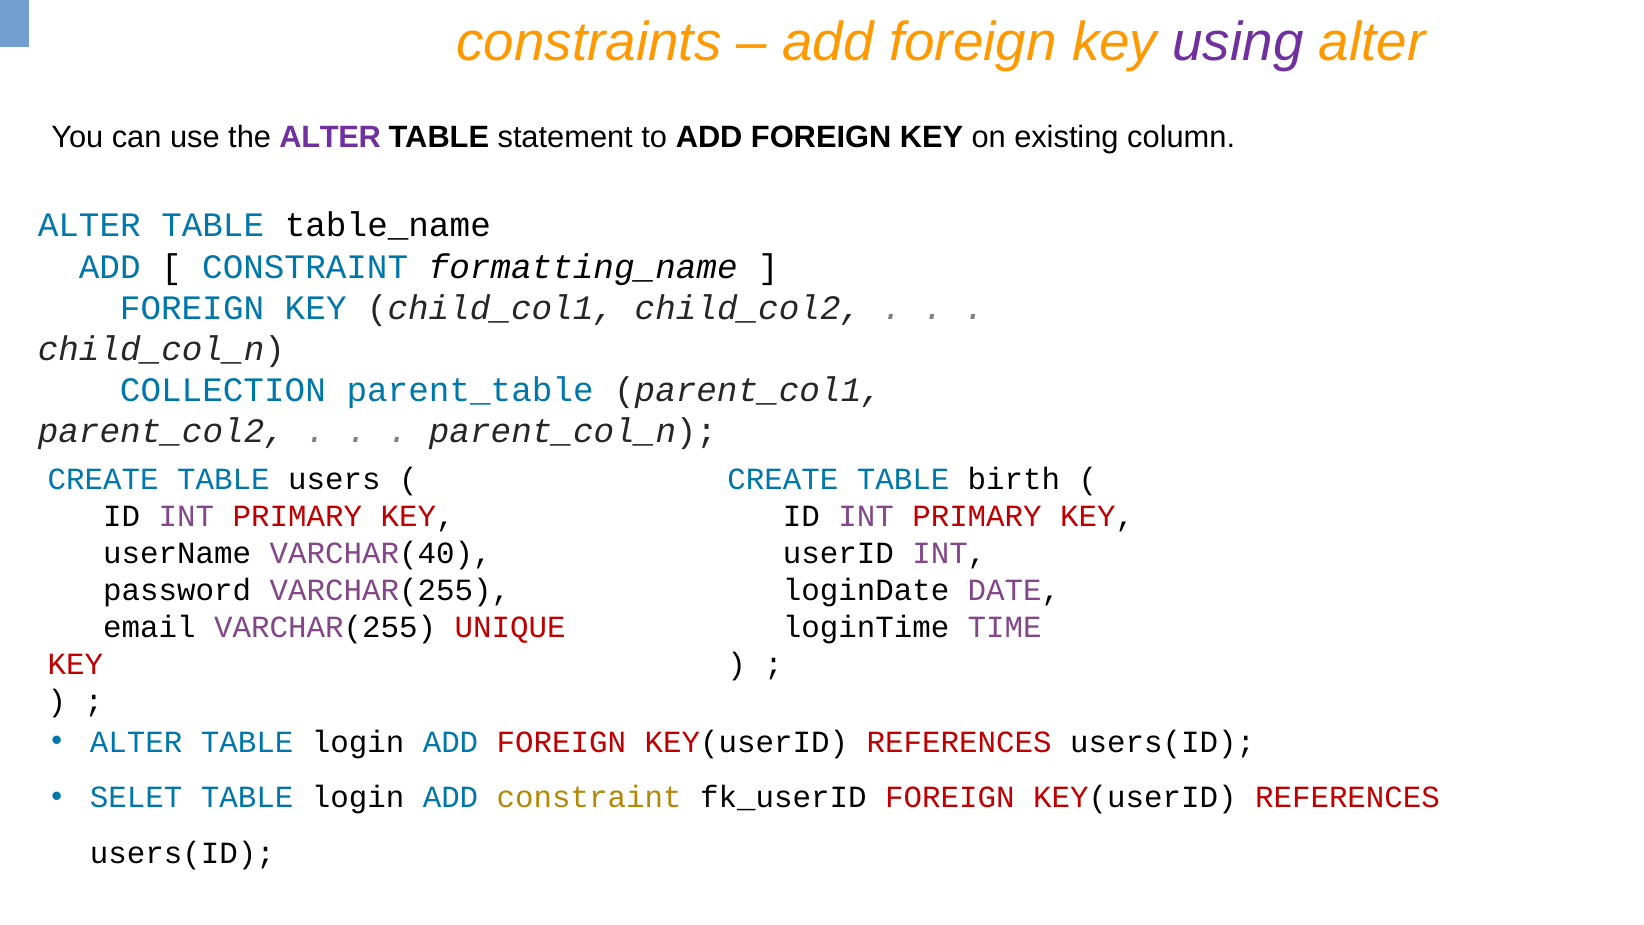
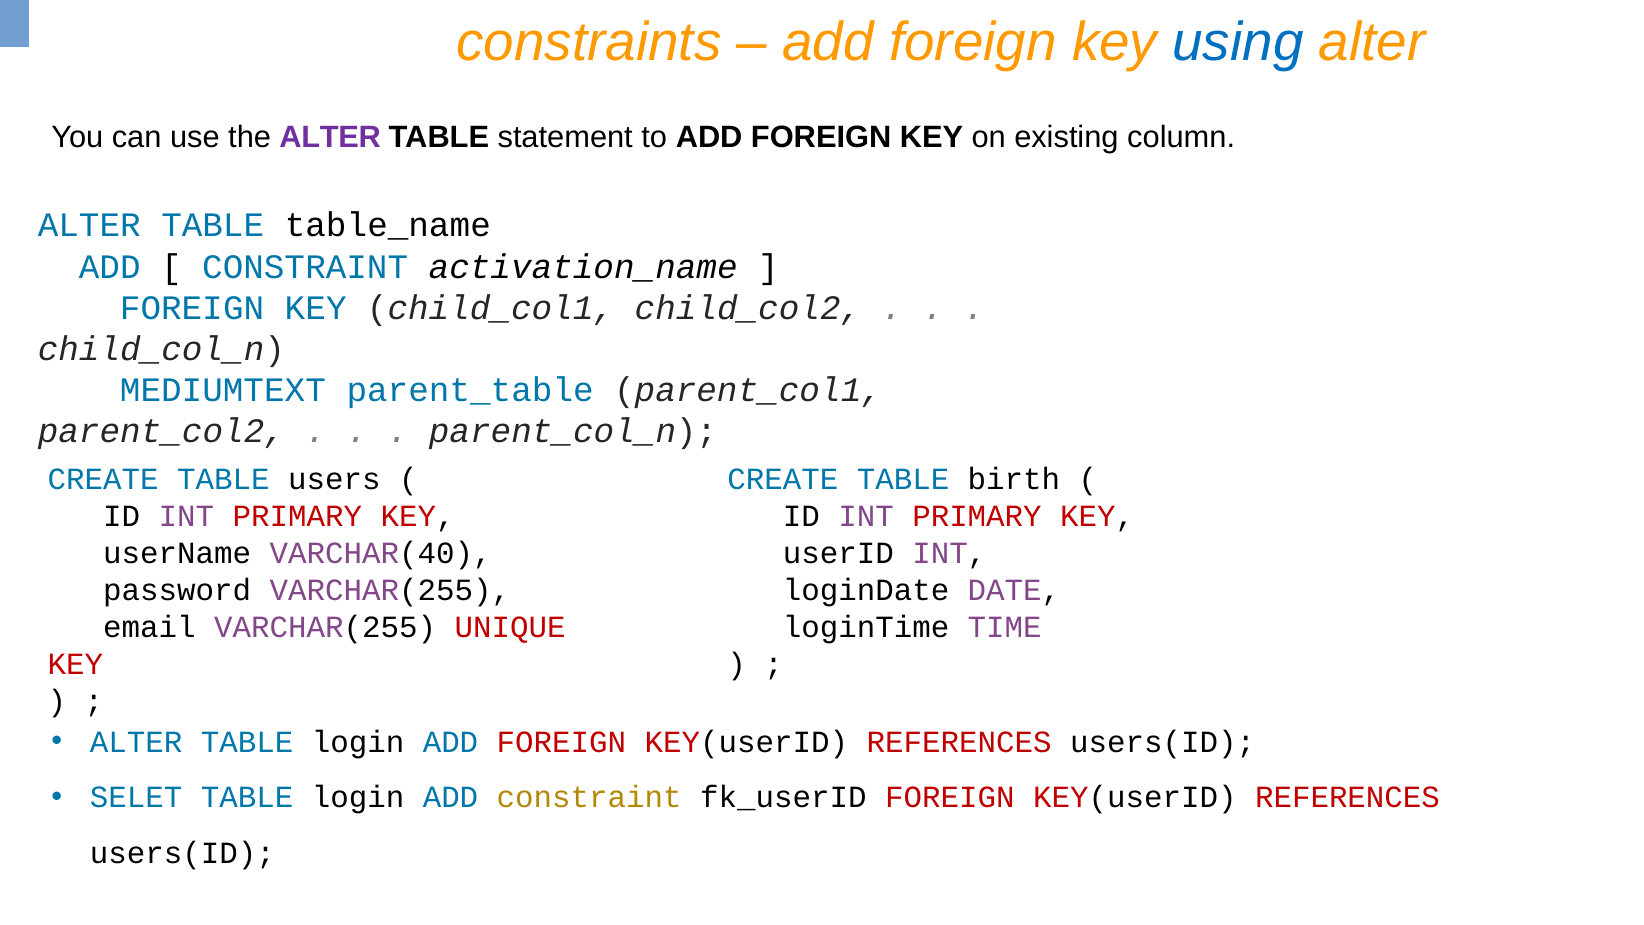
using colour: purple -> blue (1238, 43)
formatting_name: formatting_name -> activation_name (583, 267)
COLLECTION: COLLECTION -> MEDIUMTEXT (223, 390)
